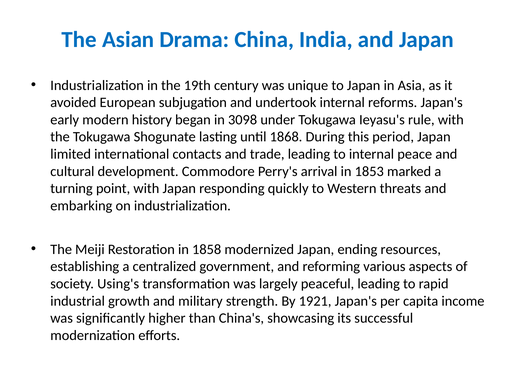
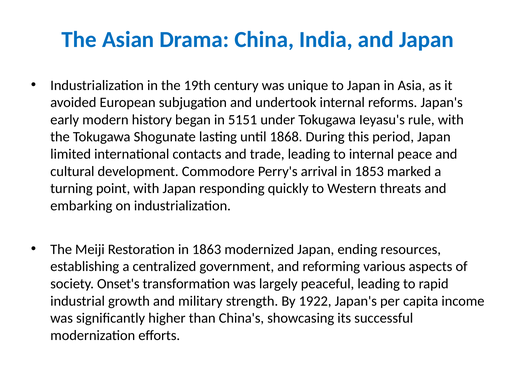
3098: 3098 -> 5151 (243, 120)
1858: 1858 -> 1863 (207, 249)
Using's: Using's -> Onset's (118, 284)
1921: 1921 -> 1922 (315, 301)
